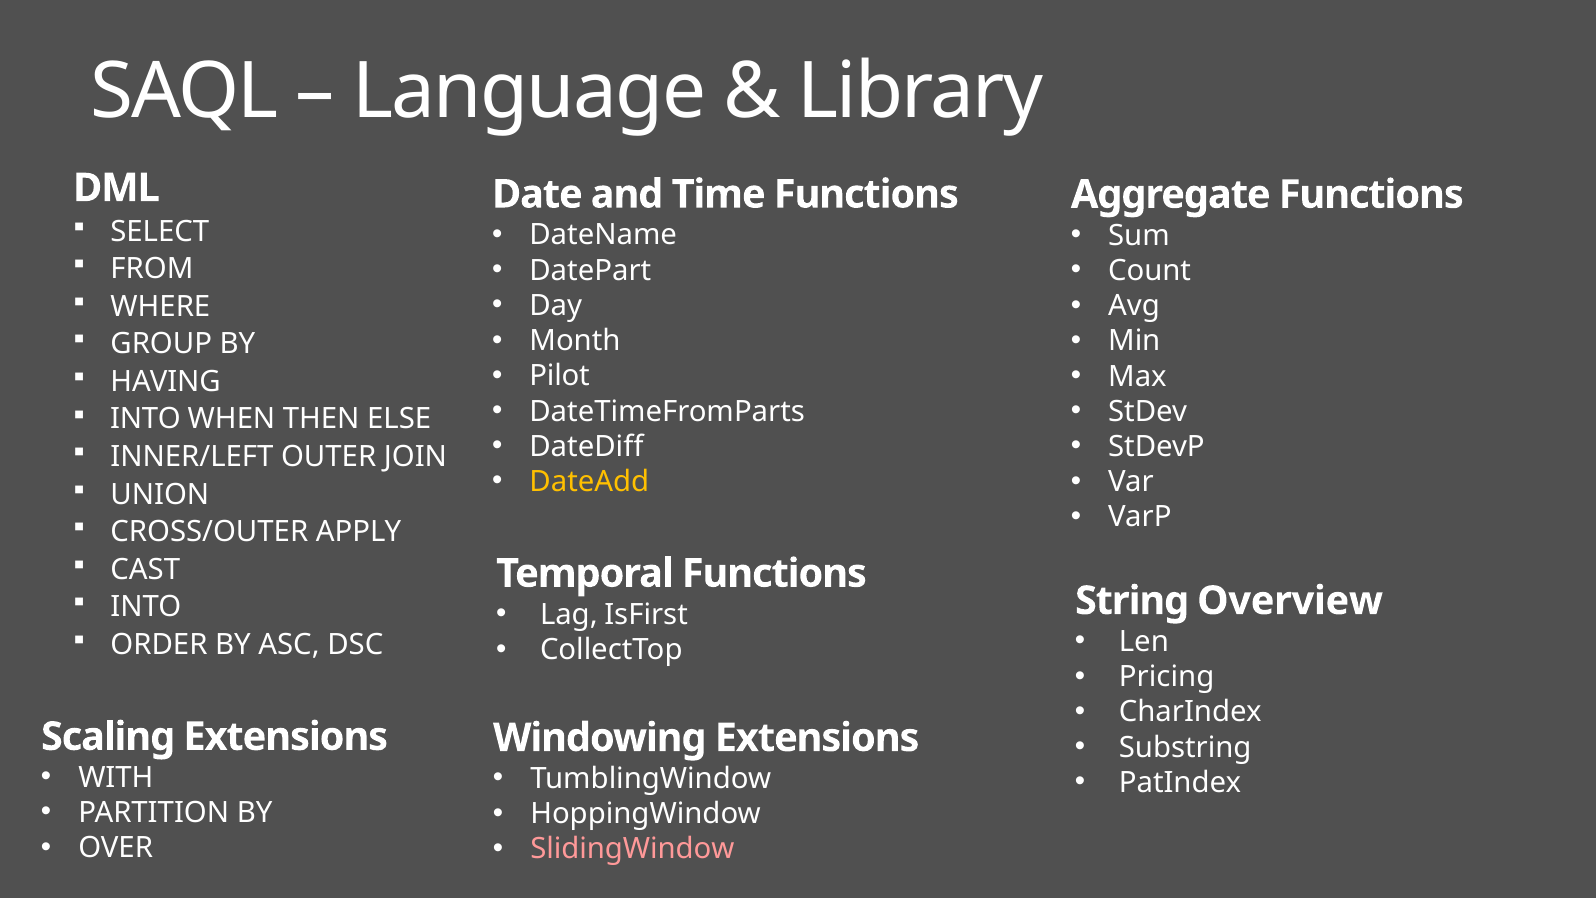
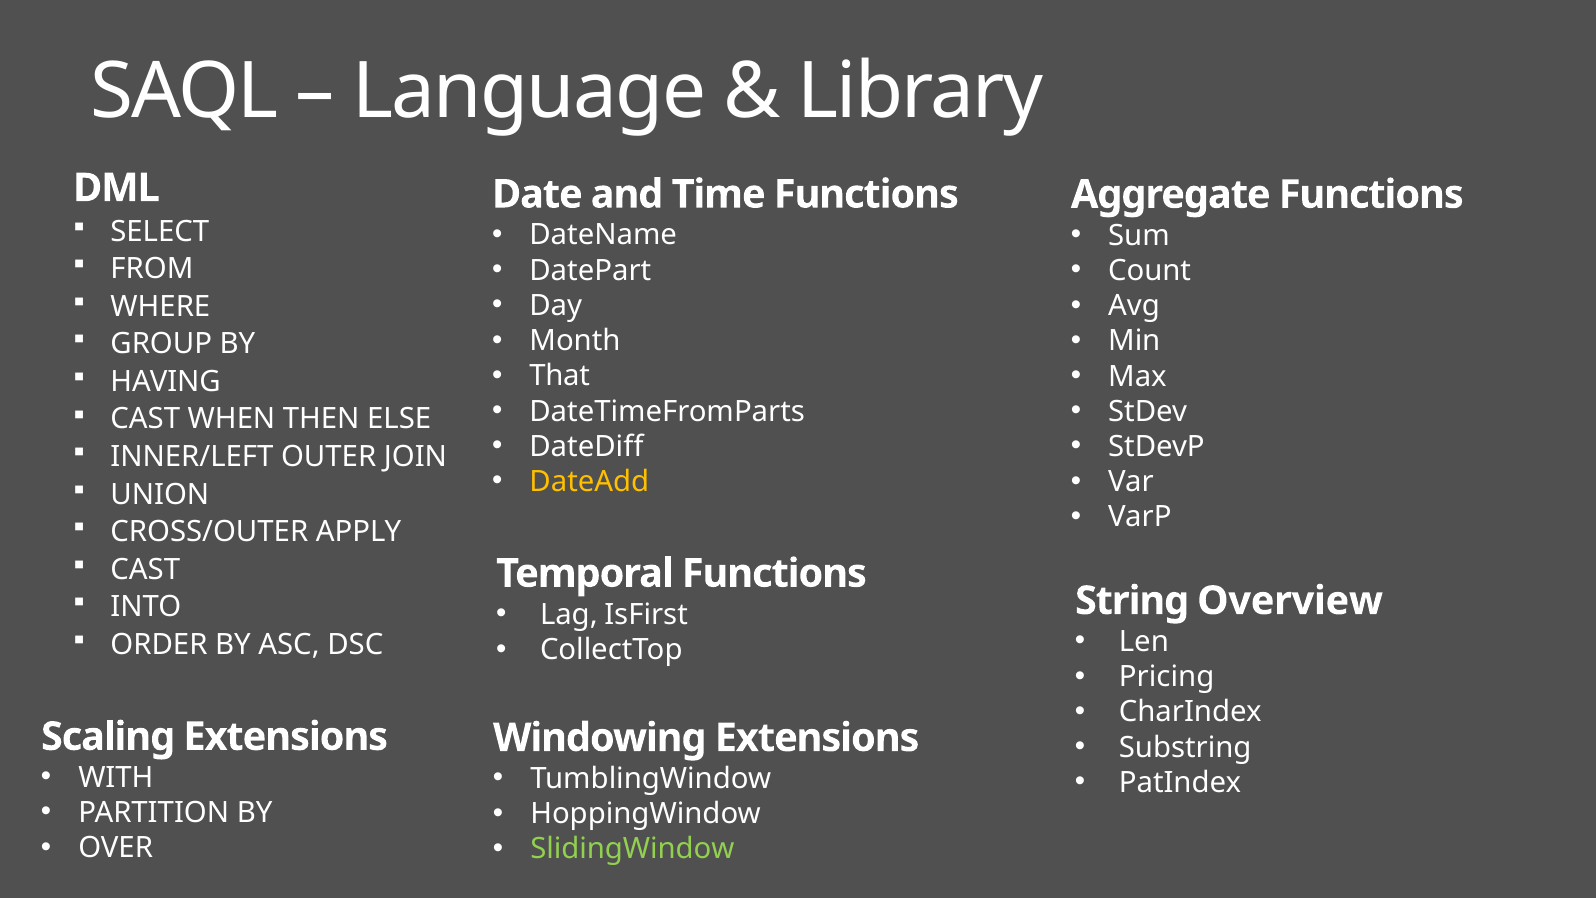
Pilot: Pilot -> That (560, 376)
INTO: INTO -> CAST (145, 419)
SlidingWindow colour: pink -> light green (632, 849)
